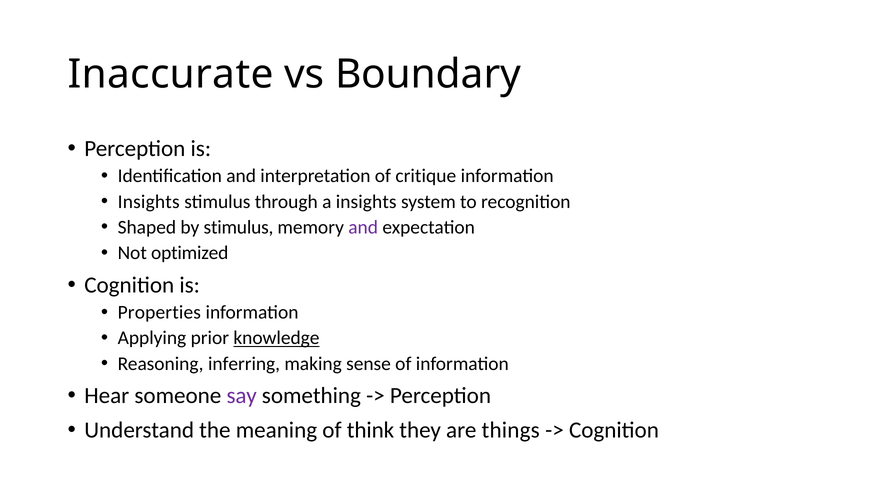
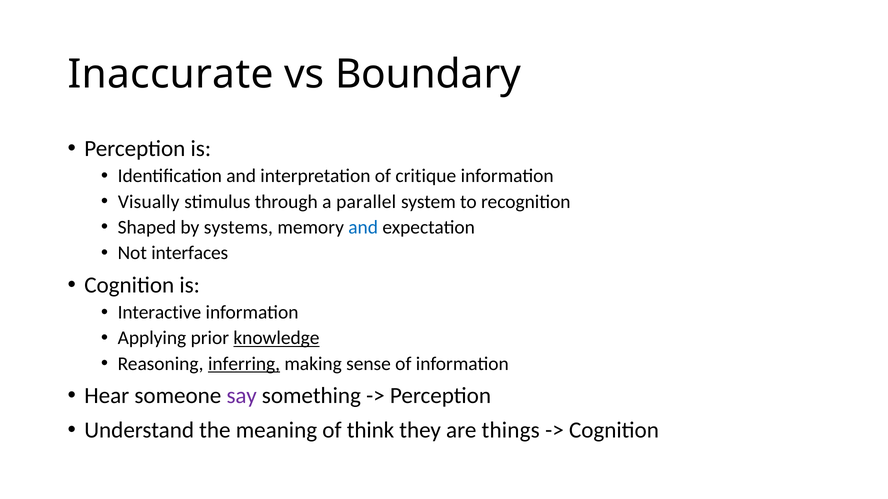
Insights: Insights -> Visually (149, 202)
a insights: insights -> parallel (366, 202)
by stimulus: stimulus -> systems (238, 227)
and colour: purple -> blue (363, 227)
optimized: optimized -> interfaces (190, 253)
Properties: Properties -> Interactive (159, 313)
inferring underline: none -> present (244, 364)
